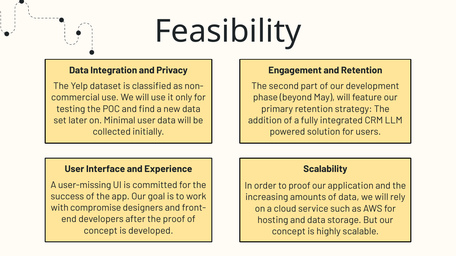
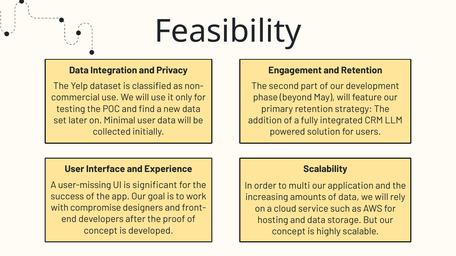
committed: committed -> significant (155, 185)
to proof: proof -> multi (299, 186)
